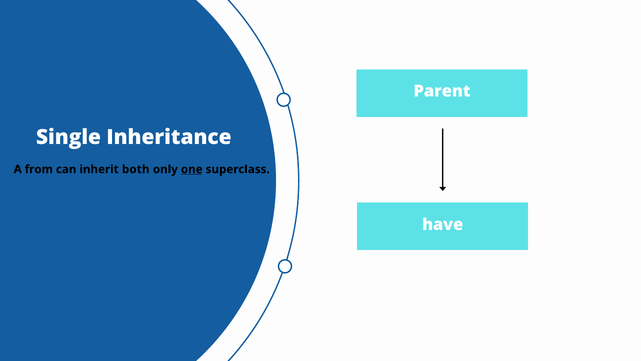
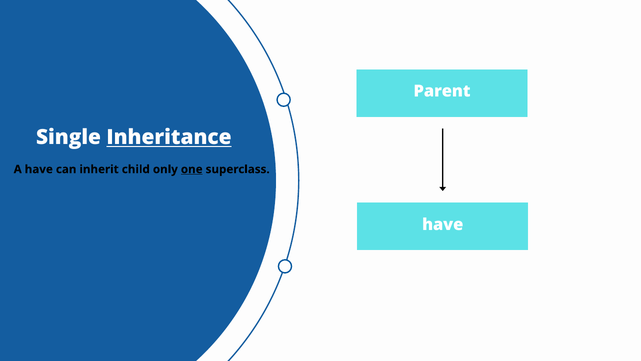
Inheritance underline: none -> present (169, 137)
A from: from -> have (39, 169)
both: both -> child (136, 169)
